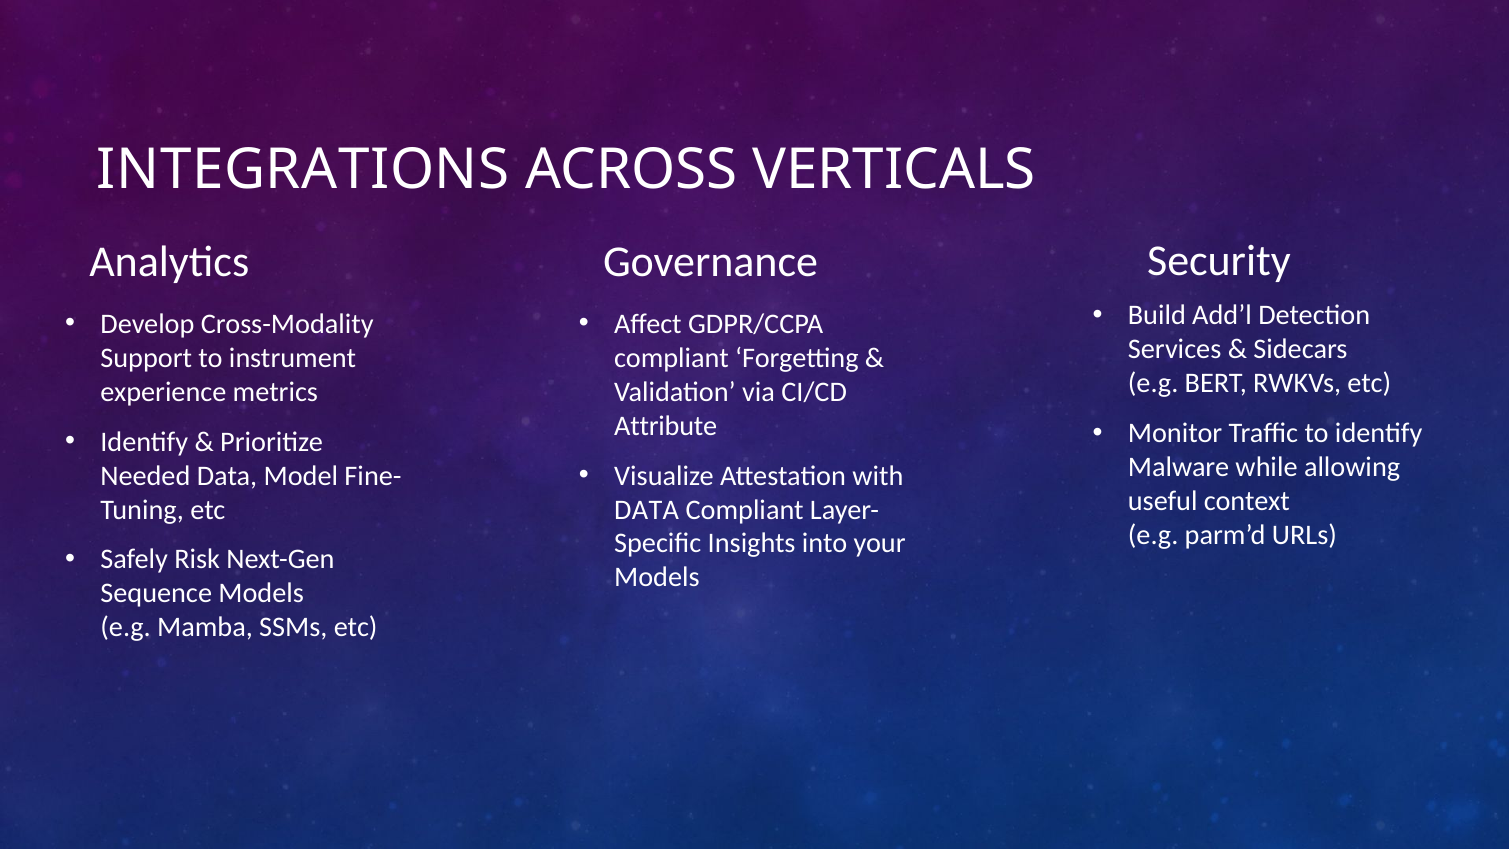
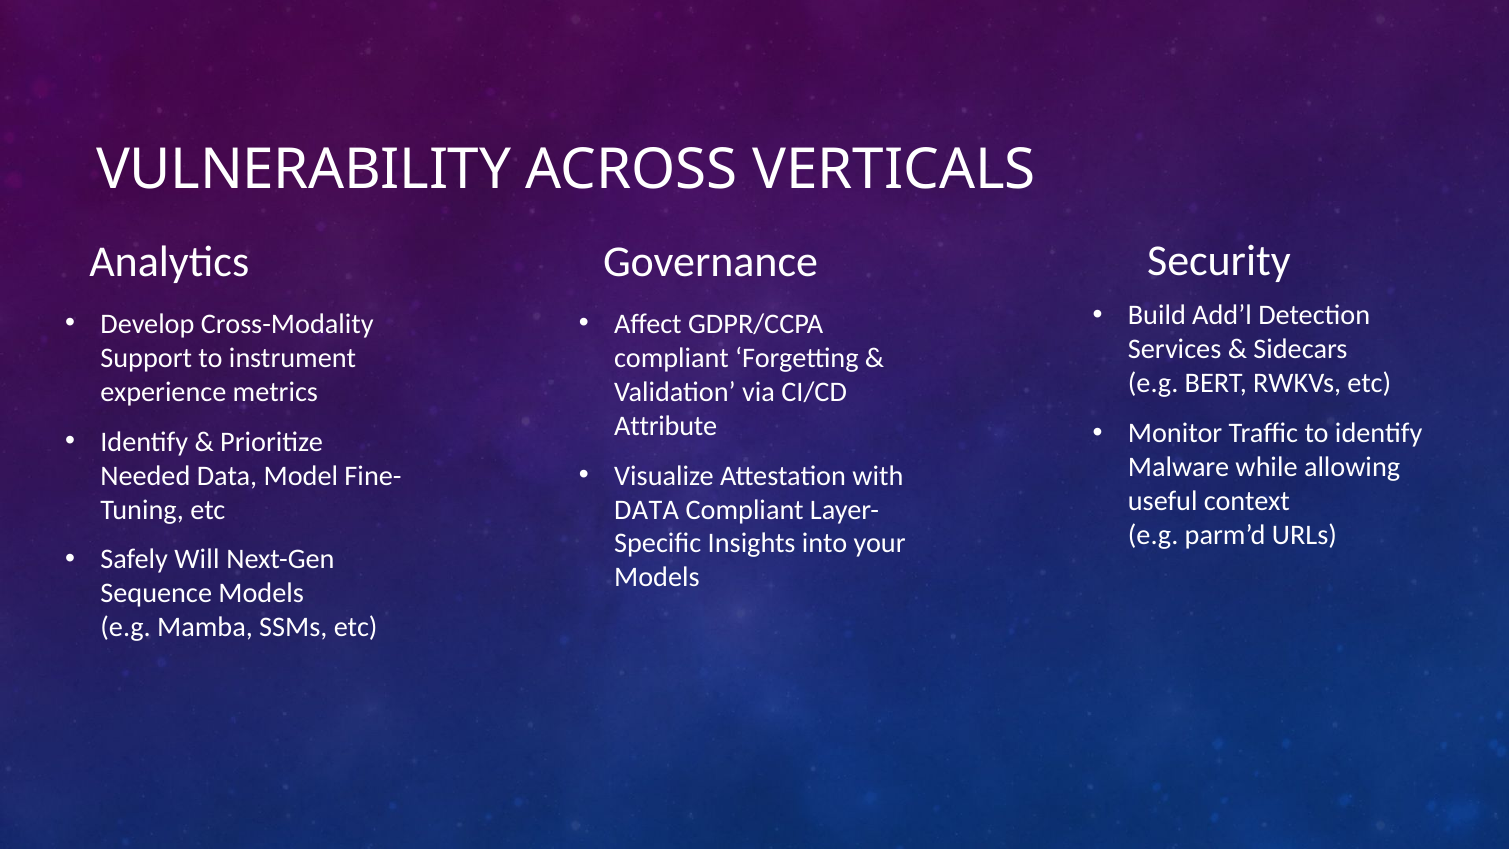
INTEGRATIONS: INTEGRATIONS -> VULNERABILITY (304, 169)
Risk: Risk -> Will (197, 559)
